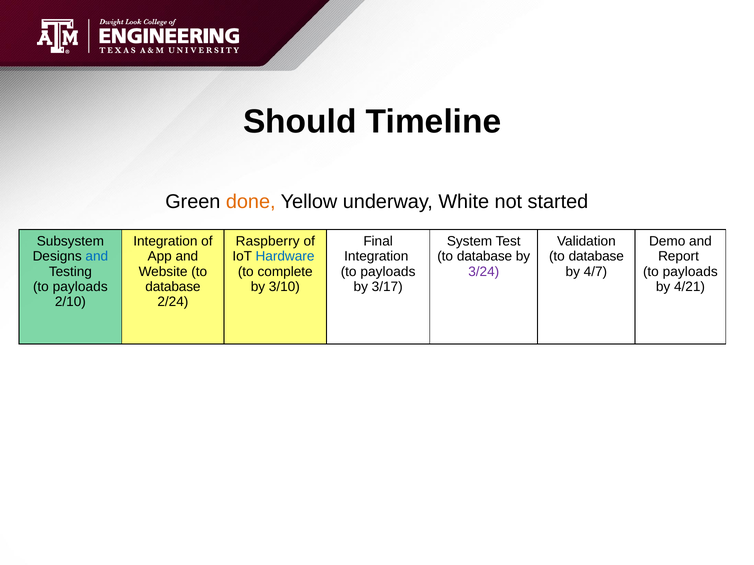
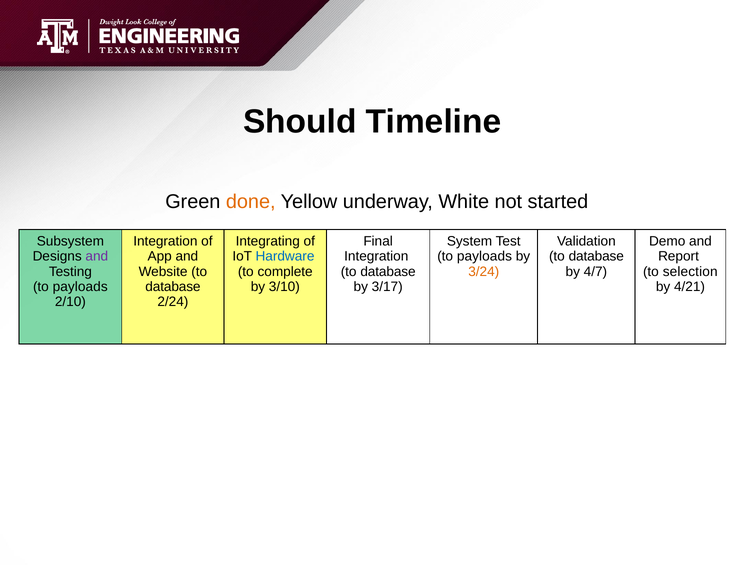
Raspberry: Raspberry -> Integrating (268, 241)
and colour: blue -> purple (97, 257)
database: database -> payloads (484, 257)
payloads: payloads -> database (388, 272)
3/24 colour: purple -> orange (484, 272)
payloads: payloads -> selection (690, 272)
